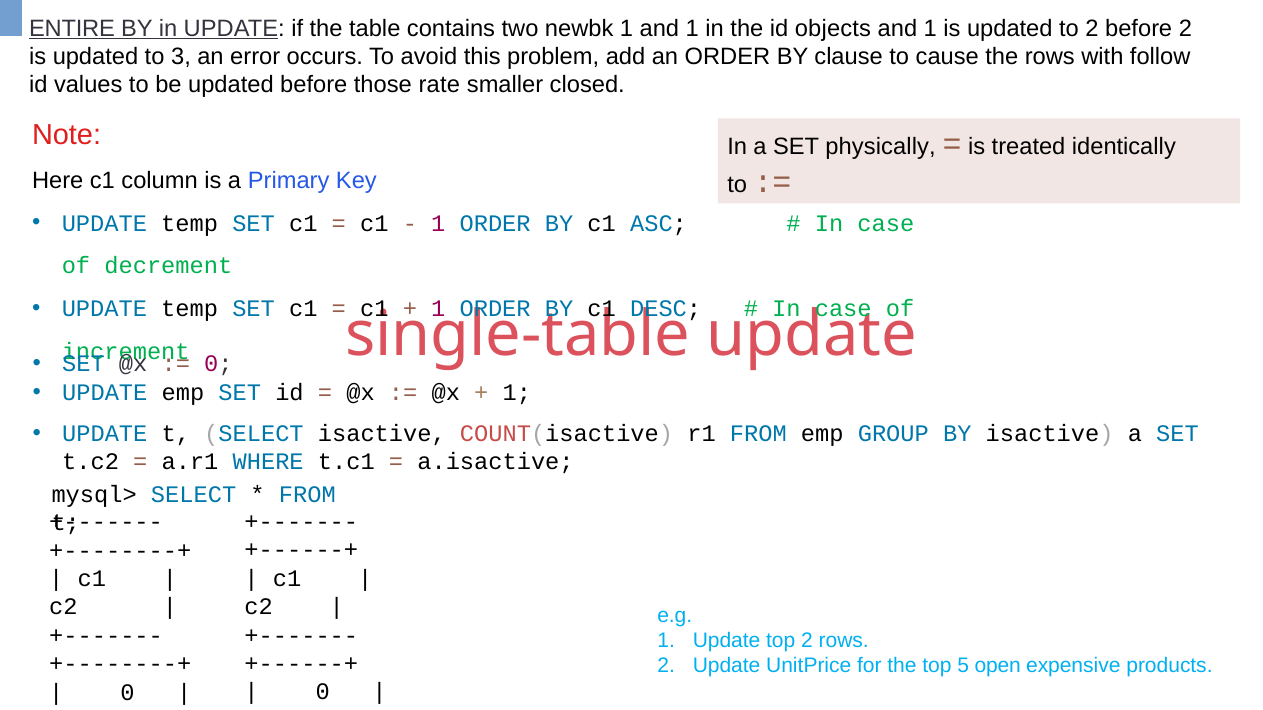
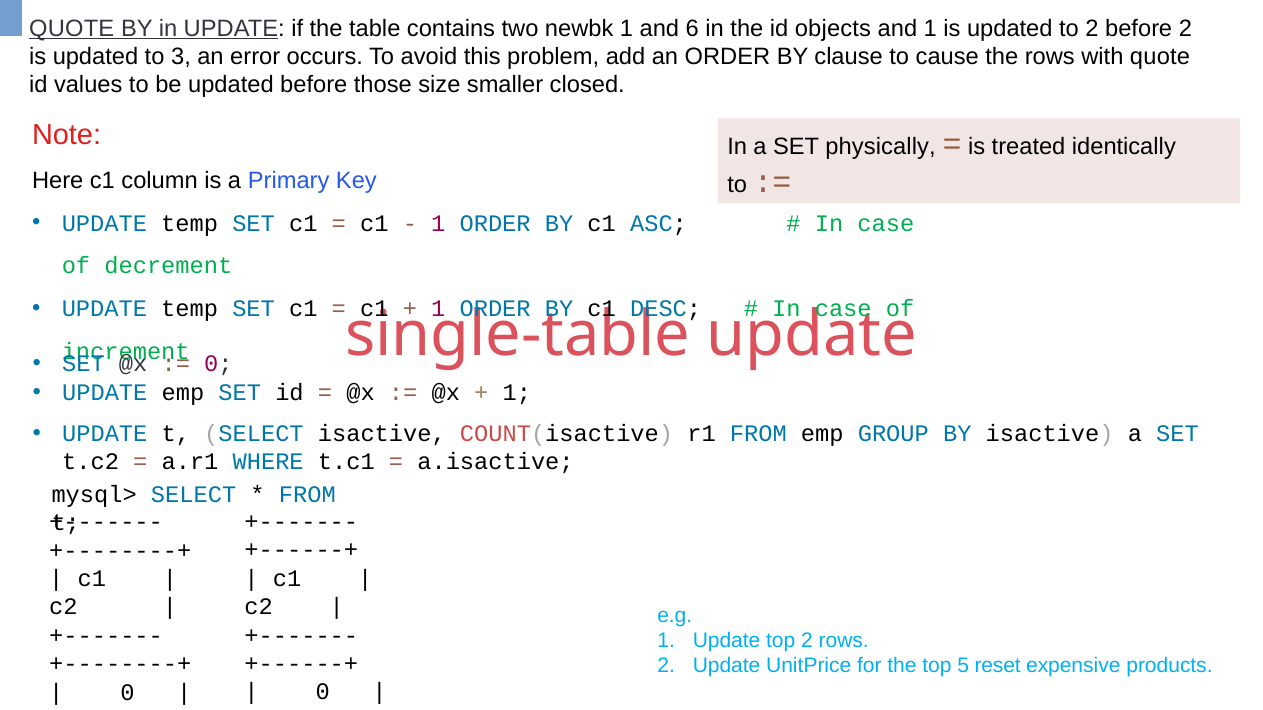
ENTIRE: ENTIRE -> QUOTE (72, 28)
1 and 1: 1 -> 6 (692, 28)
with follow: follow -> quote (1160, 57)
rate: rate -> size (439, 85)
open: open -> reset (998, 666)
